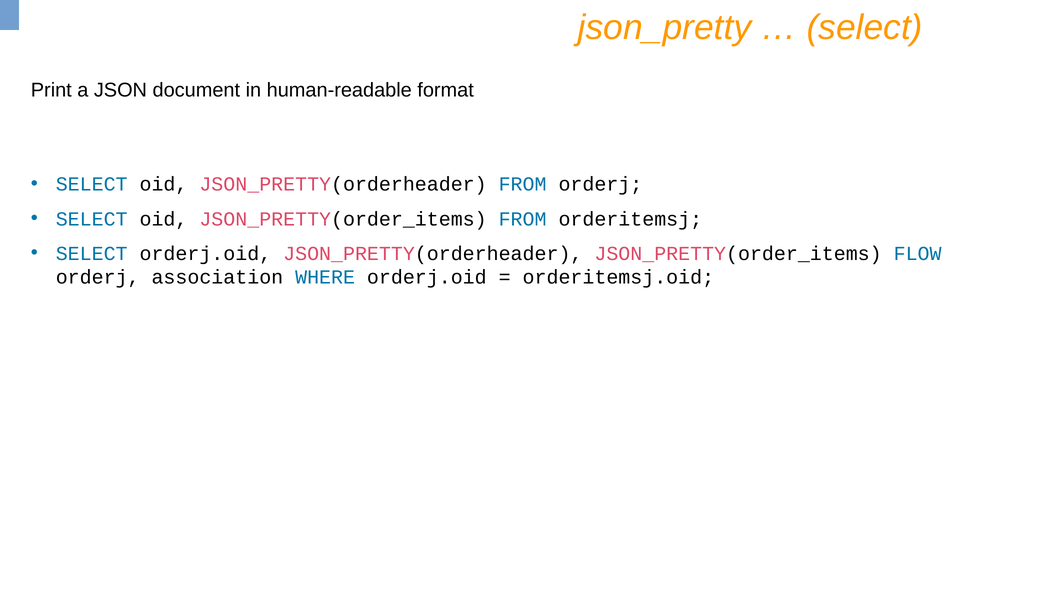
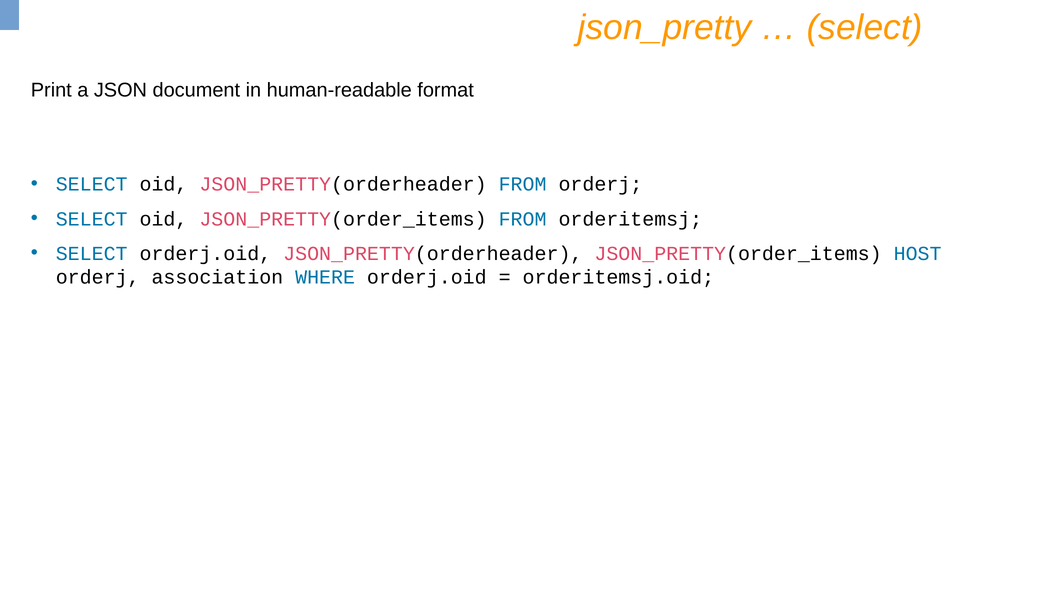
FLOW: FLOW -> HOST (918, 254)
